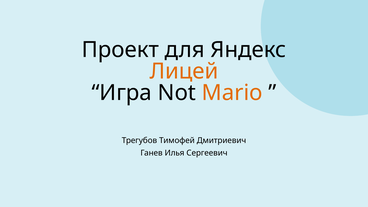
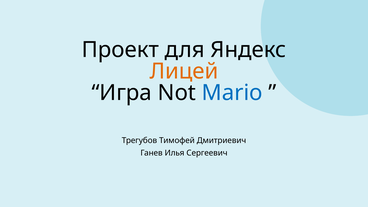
Mario colour: orange -> blue (232, 93)
